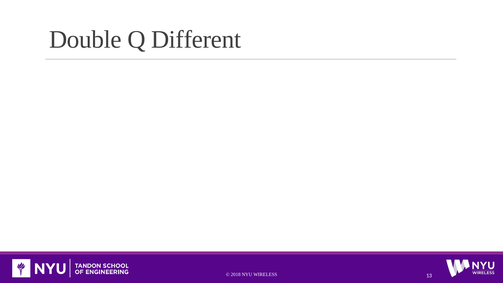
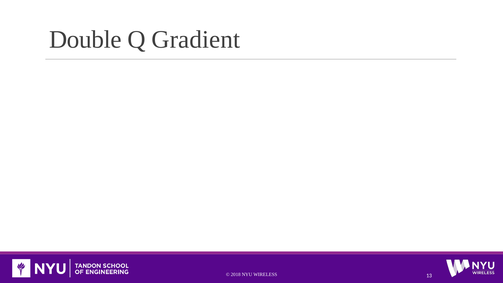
Different: Different -> Gradient (196, 39)
